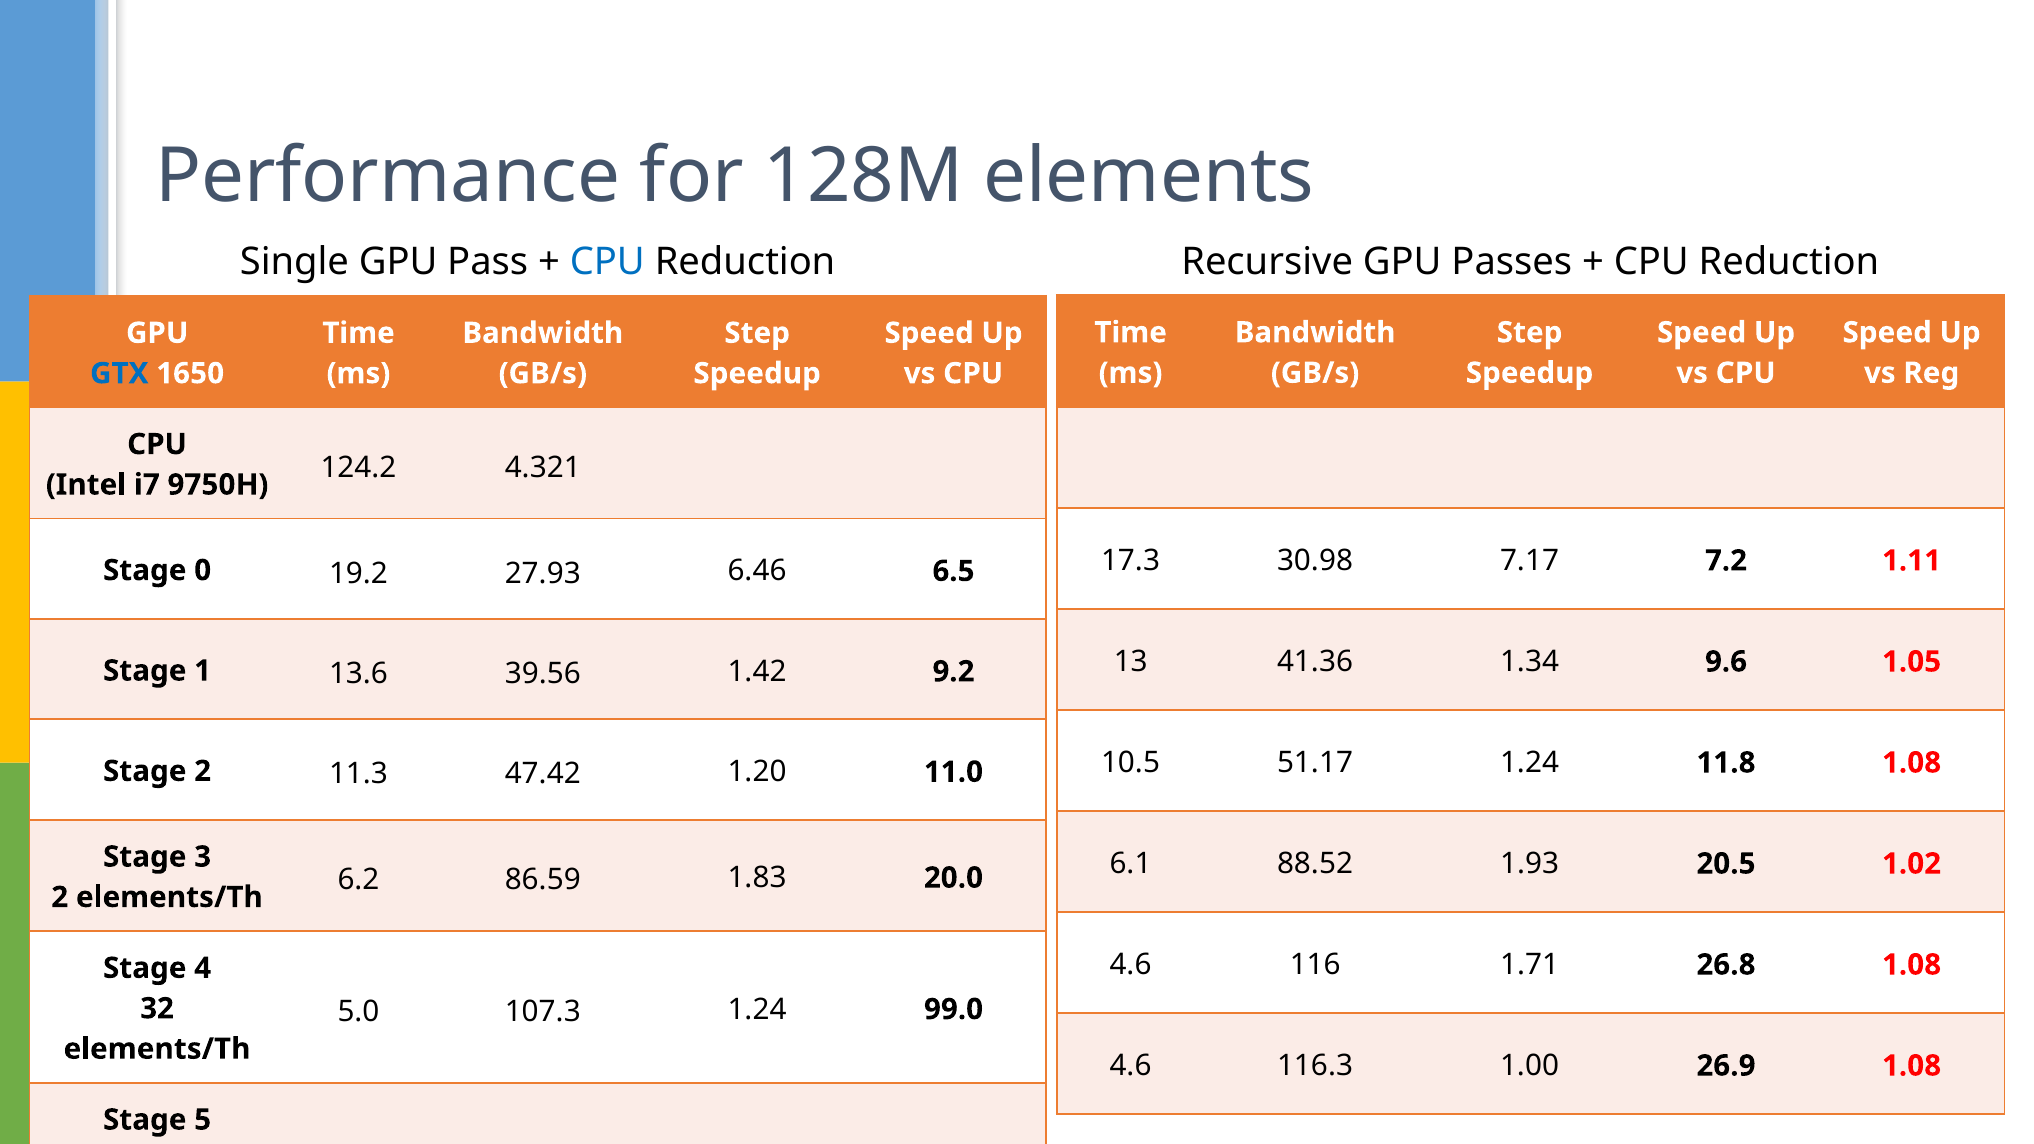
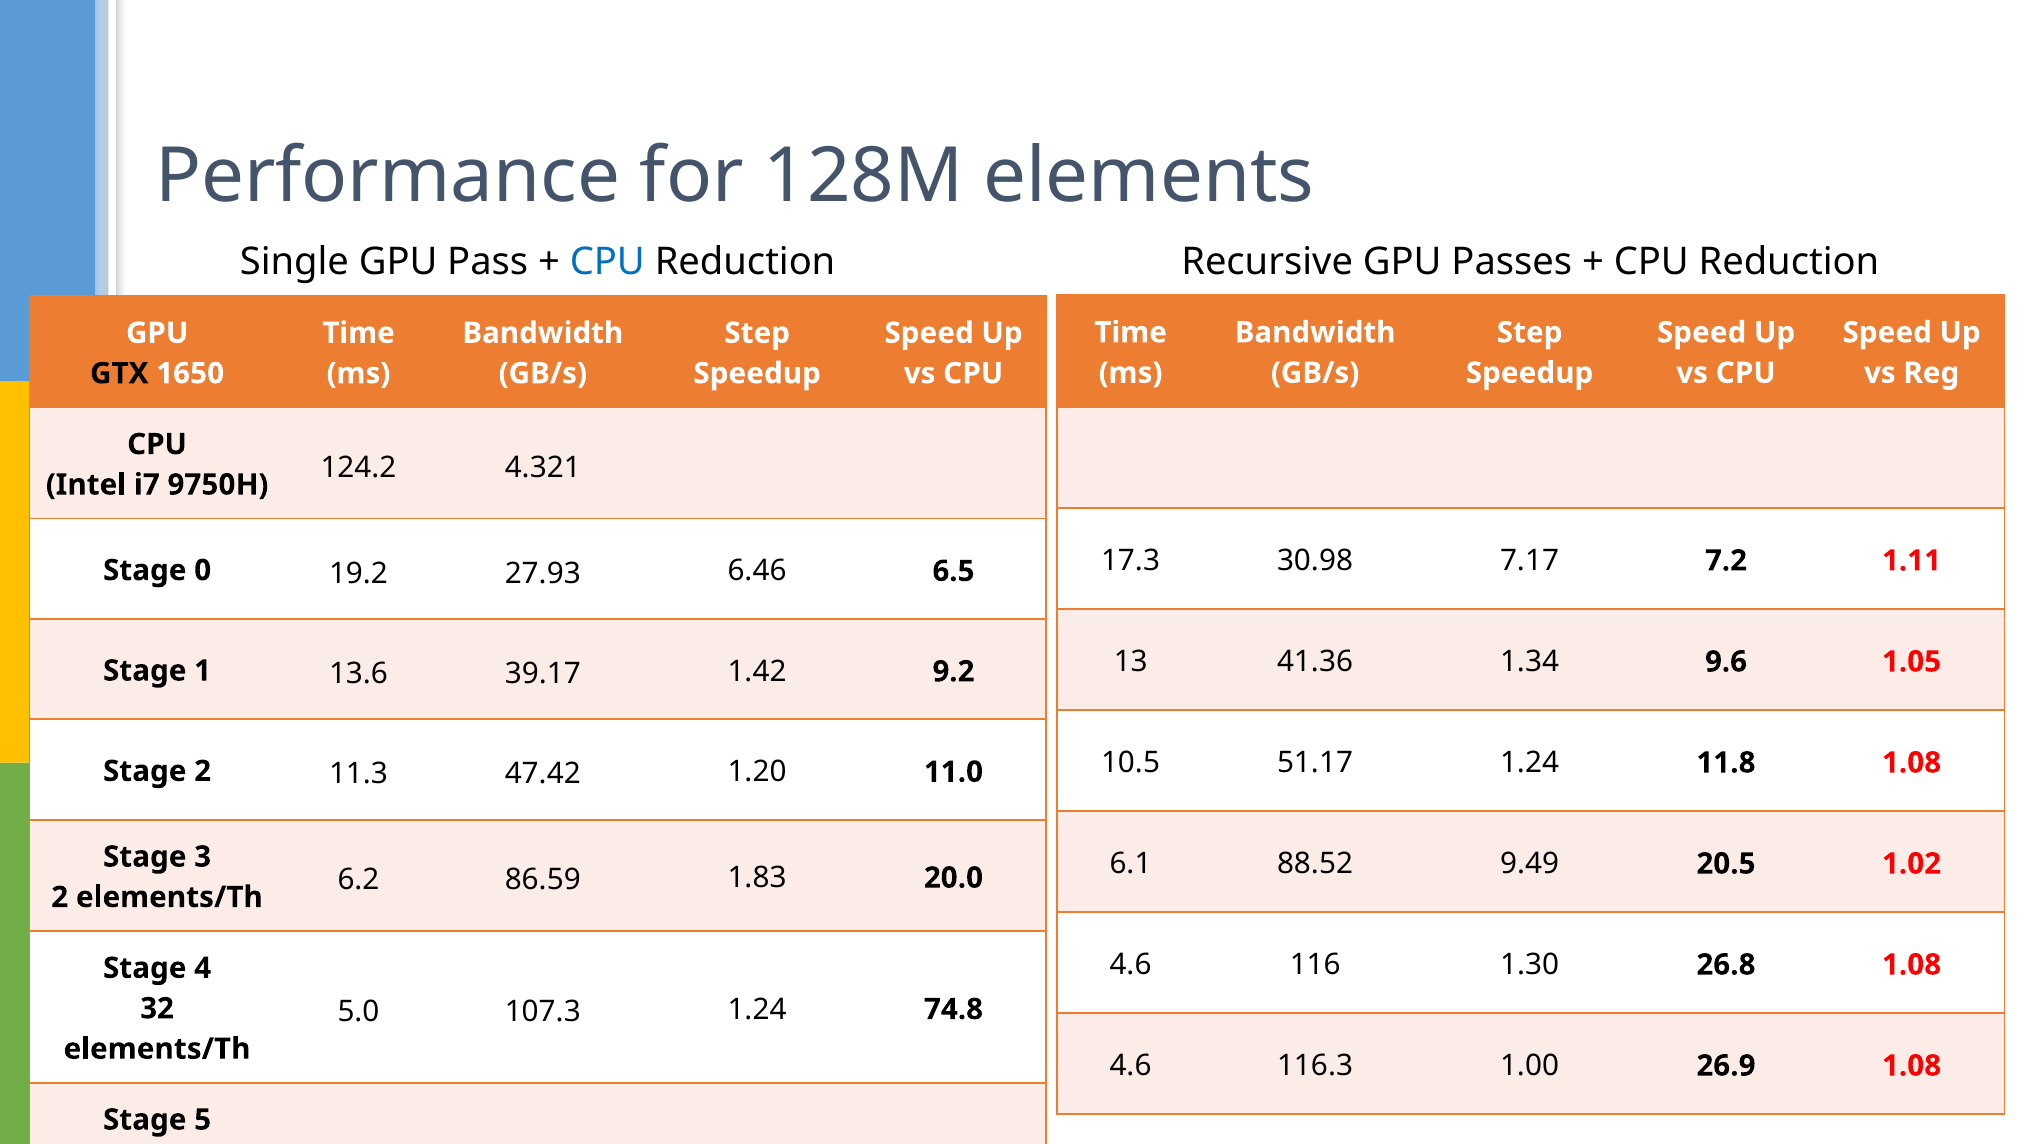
GTX colour: blue -> black (119, 374)
39.56: 39.56 -> 39.17 (543, 674)
1.93: 1.93 -> 9.49 (1530, 864)
1.71: 1.71 -> 1.30 (1530, 965)
99.0: 99.0 -> 74.8 (954, 1009)
